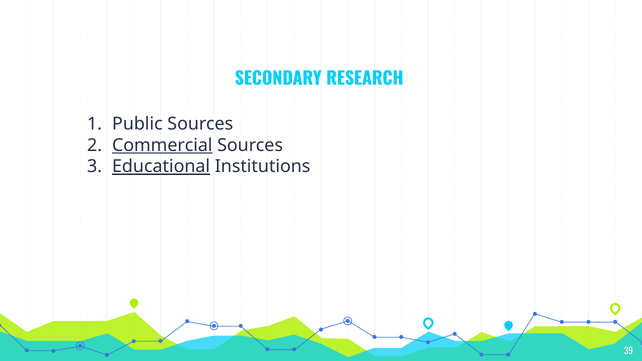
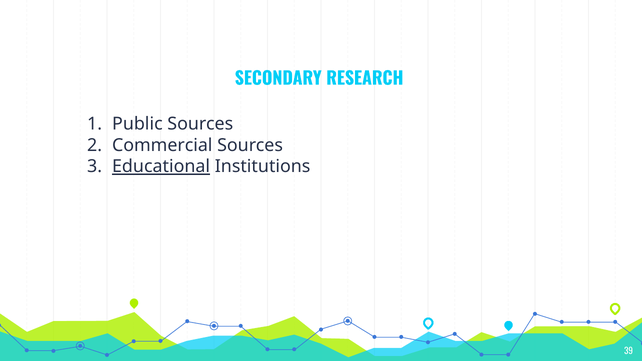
Commercial underline: present -> none (162, 145)
